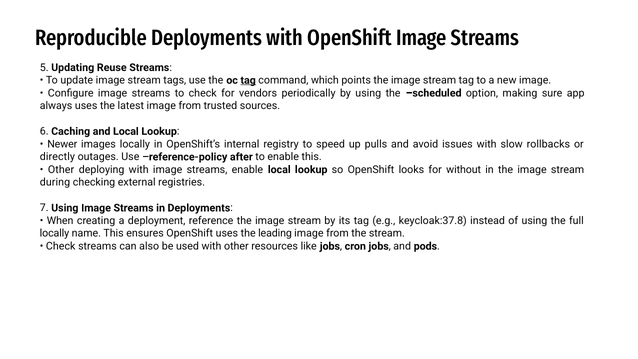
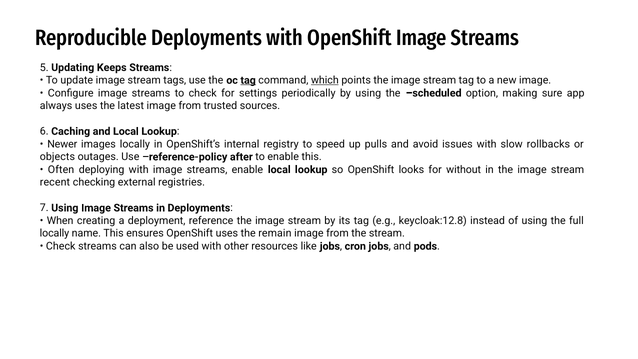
Reuse: Reuse -> Keeps (112, 67)
which underline: none -> present (325, 80)
vendors: vendors -> settings (258, 93)
directly: directly -> objects (57, 157)
Other: Other -> Often (61, 170)
during: during -> recent (55, 182)
keycloak:37.8: keycloak:37.8 -> keycloak:12.8 (433, 221)
leading: leading -> remain (275, 233)
